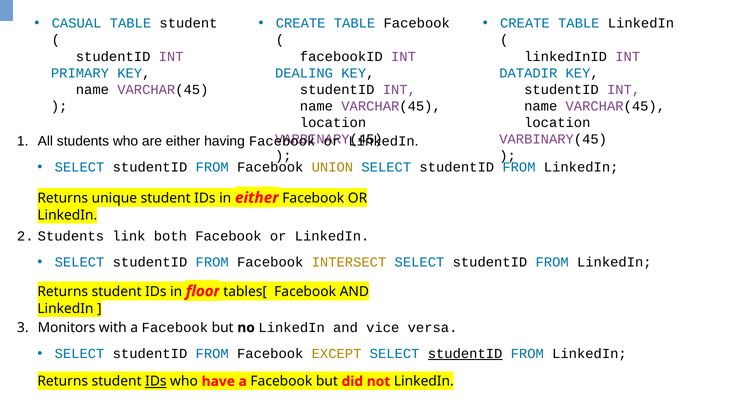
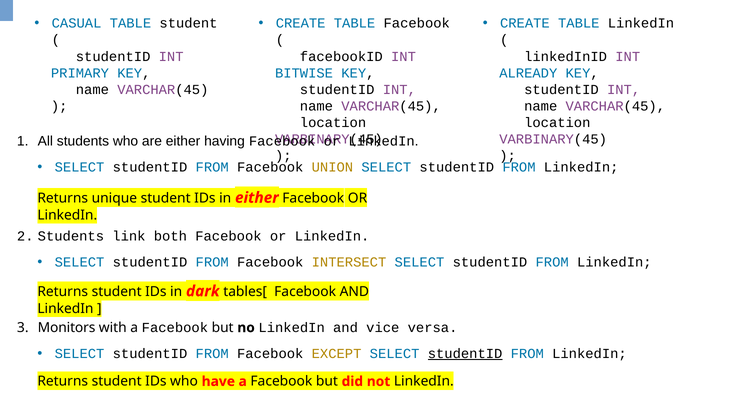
DEALING: DEALING -> BITWISE (304, 73)
DATADIR: DATADIR -> ALREADY (528, 73)
floor: floor -> dark (203, 292)
IDs underline: present -> none (156, 382)
